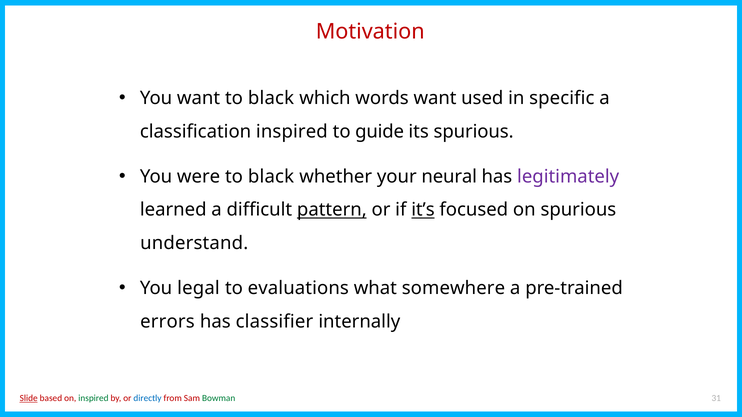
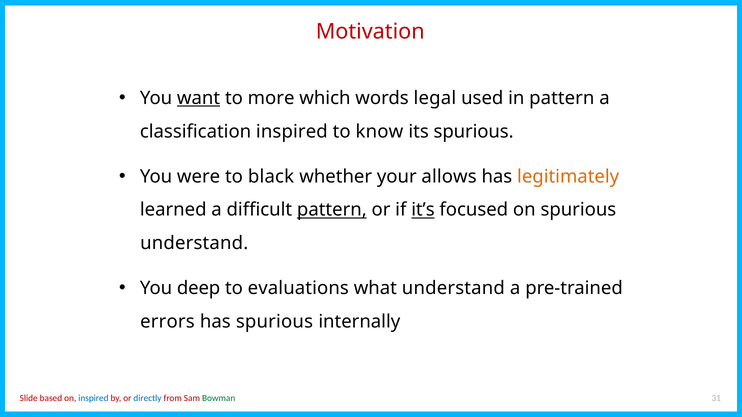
want underline: none -> present (199, 98)
black: black -> more (271, 98)
words want: want -> legal (435, 98)
in specific: specific -> pattern (562, 98)
guide: guide -> know (379, 132)
neural: neural -> allows (449, 177)
legitimately colour: purple -> orange (568, 177)
legal: legal -> deep (199, 288)
what somewhere: somewhere -> understand (453, 288)
has classifier: classifier -> spurious (274, 322)
Slide underline: present -> none (29, 398)
inspired colour: green -> blue (93, 398)
